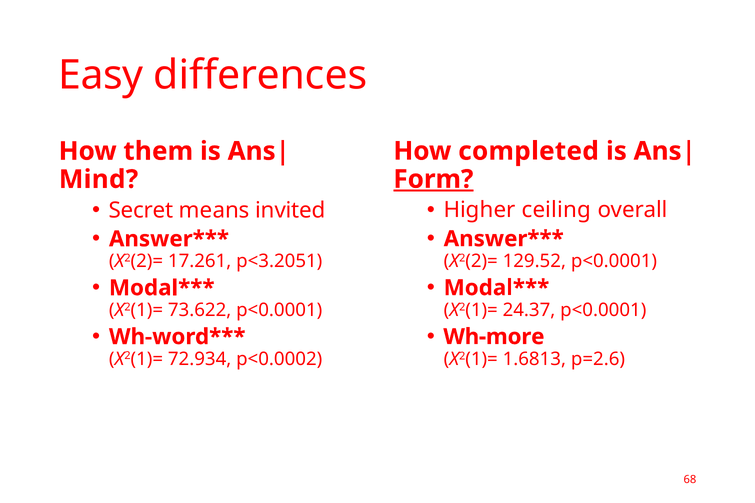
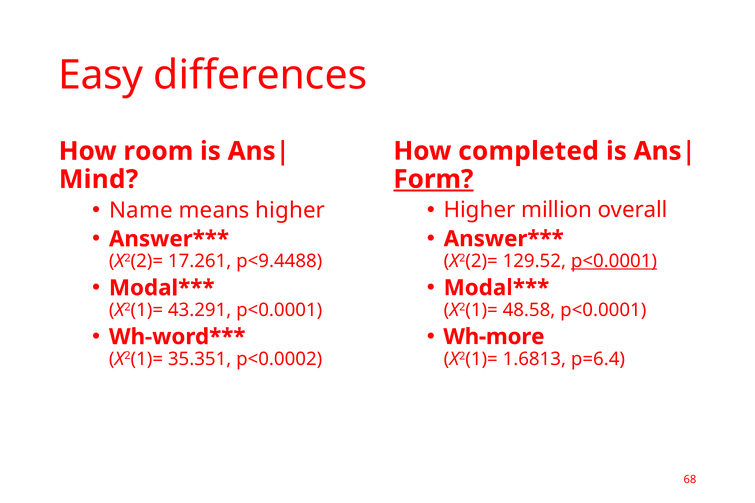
them: them -> room (158, 151)
ceiling: ceiling -> million (557, 210)
Secret: Secret -> Name (141, 210)
means invited: invited -> higher (290, 210)
p<3.2051: p<3.2051 -> p<9.4488 (279, 261)
p<0.0001 underline: none -> present (614, 261)
73.622: 73.622 -> 43.291 (200, 310)
24.37: 24.37 -> 48.58 (529, 310)
72.934: 72.934 -> 35.351 (200, 359)
p=2.6: p=2.6 -> p=6.4 (598, 359)
